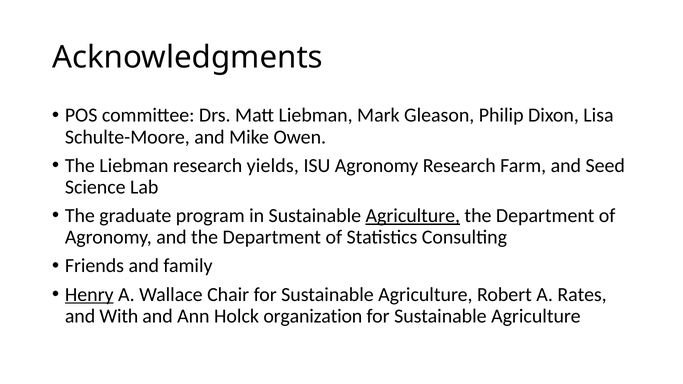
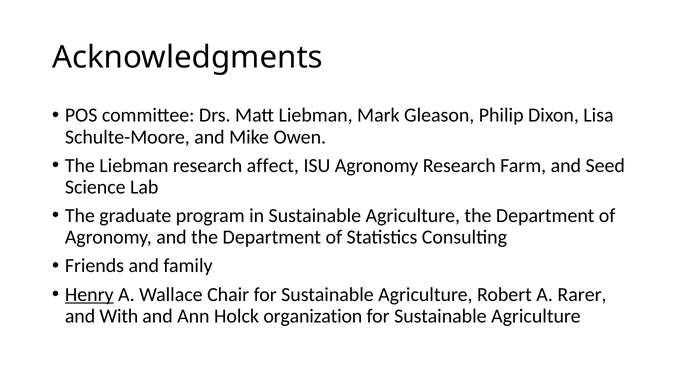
yields: yields -> affect (273, 166)
Agriculture underline: present -> none (413, 216)
Rates: Rates -> Rarer (582, 295)
